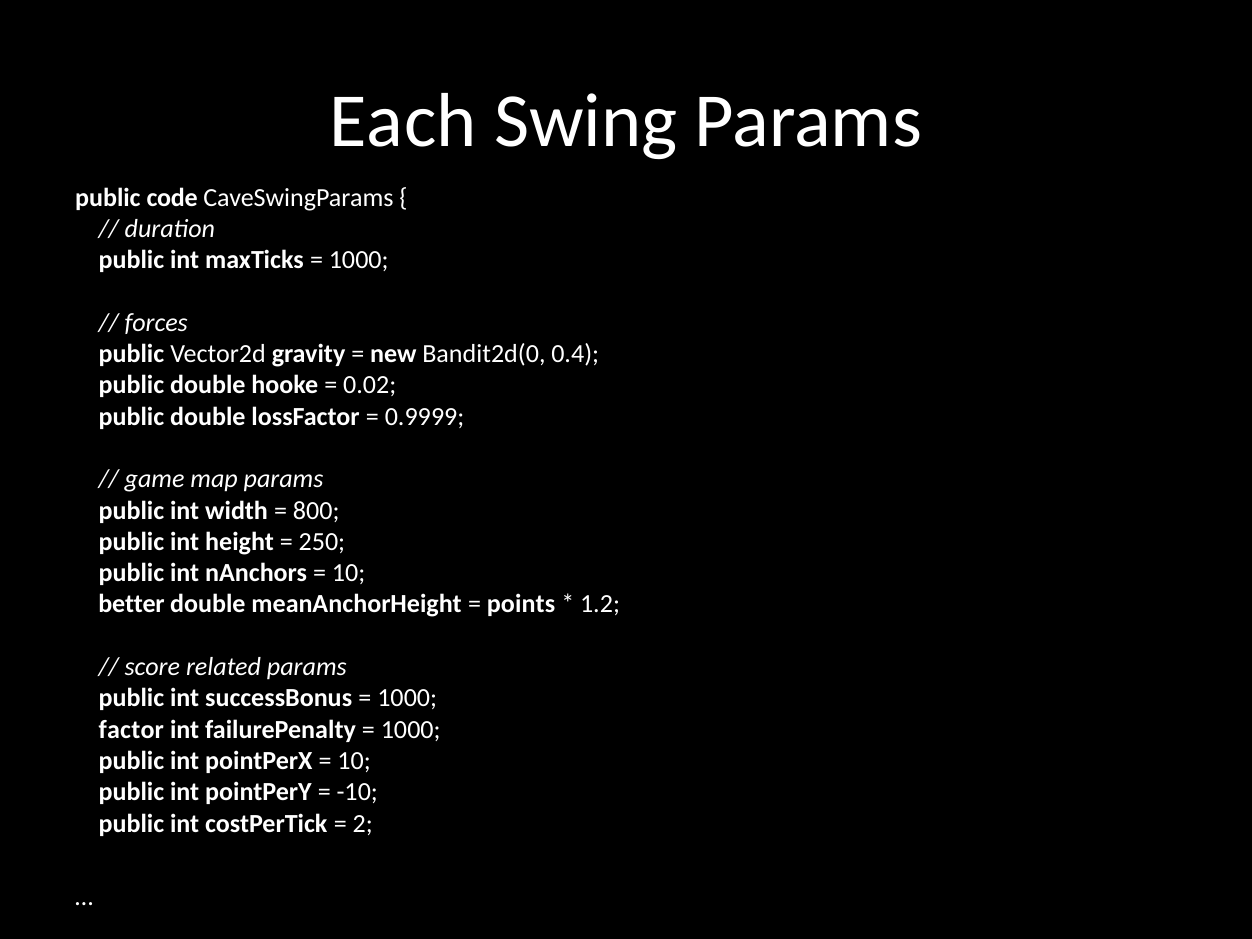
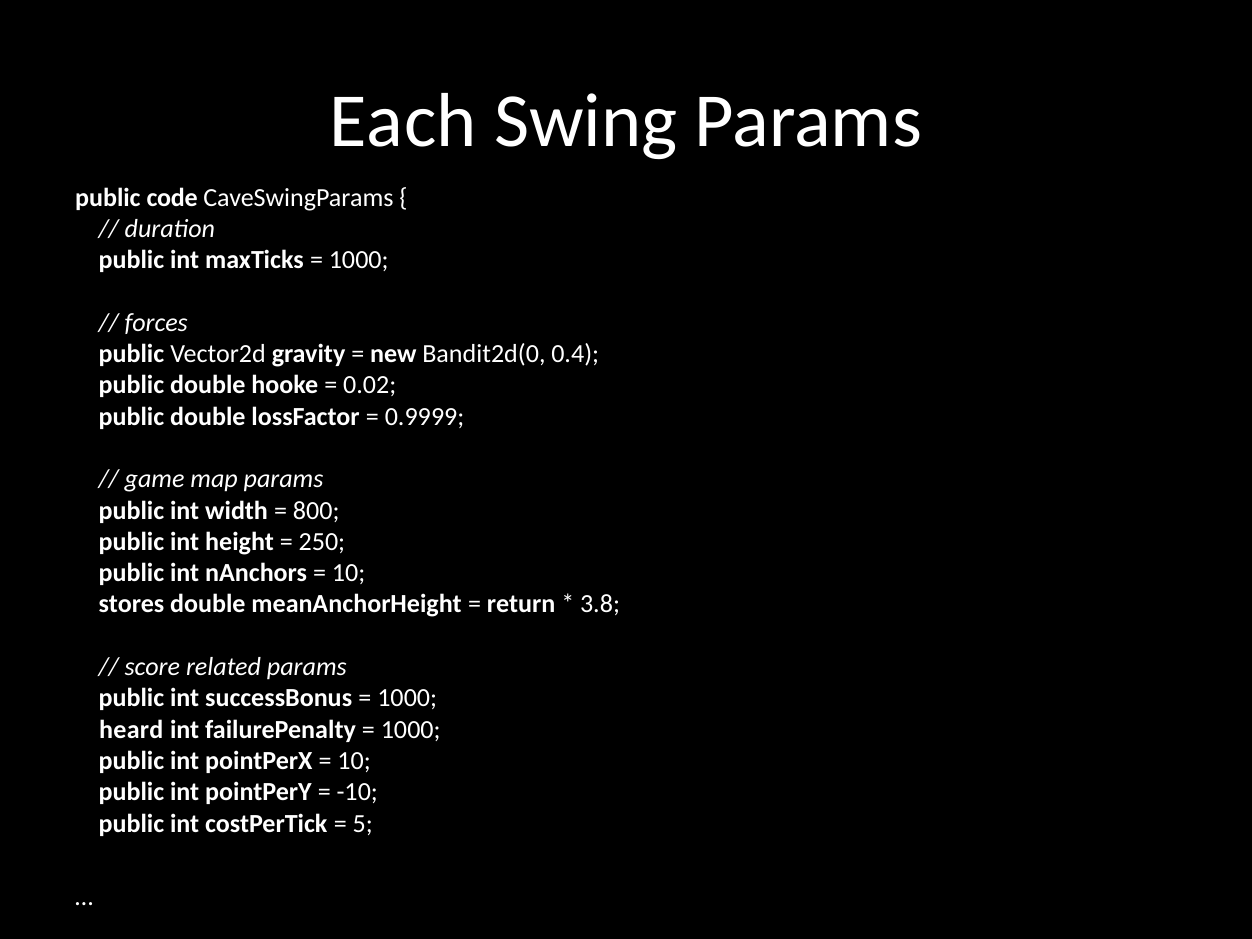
better: better -> stores (131, 604)
points: points -> return (521, 604)
1.2: 1.2 -> 3.8 (600, 604)
factor: factor -> heard (131, 730)
2: 2 -> 5 (363, 823)
